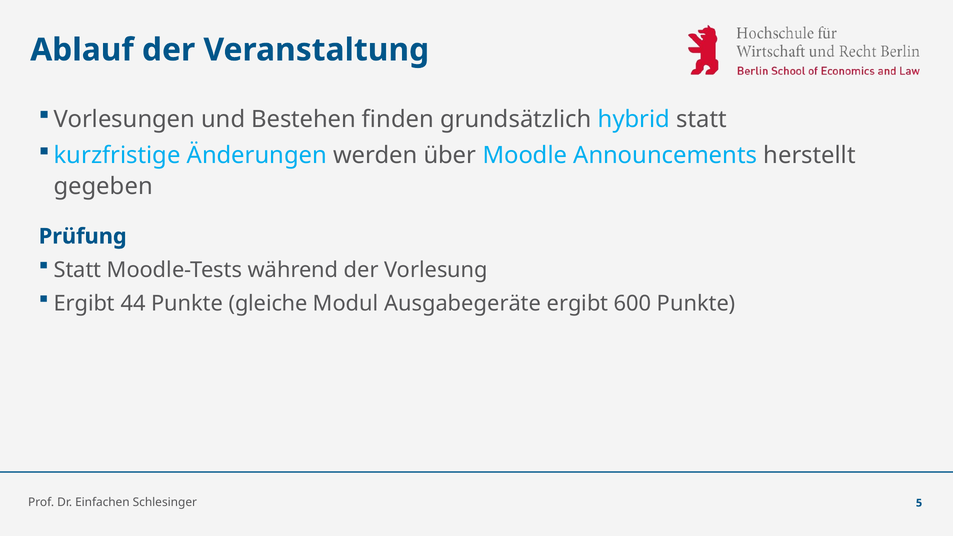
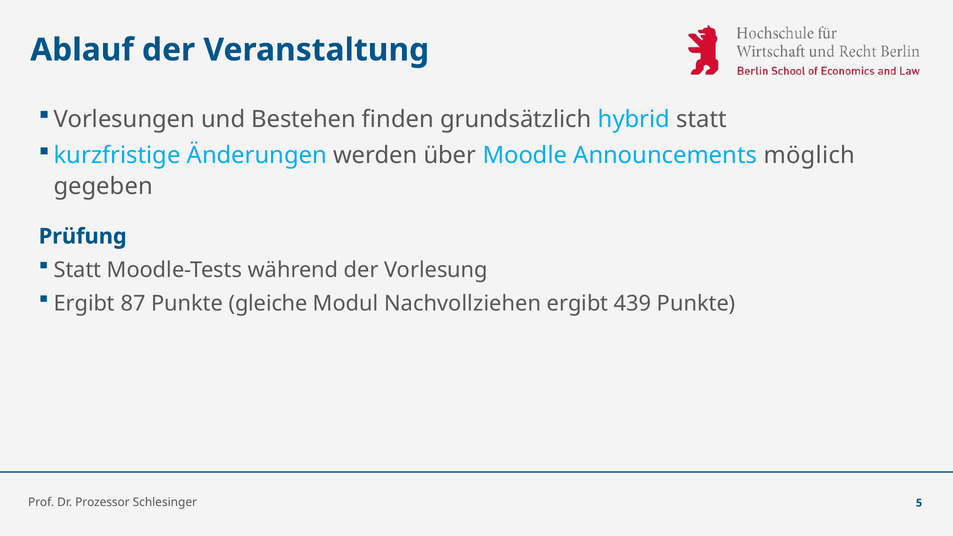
herstellt: herstellt -> möglich (809, 156)
44: 44 -> 87 (133, 303)
Ausgabegeräte: Ausgabegeräte -> Nachvollziehen (463, 303)
600: 600 -> 439 (633, 303)
Einfachen: Einfachen -> Prozessor (102, 502)
